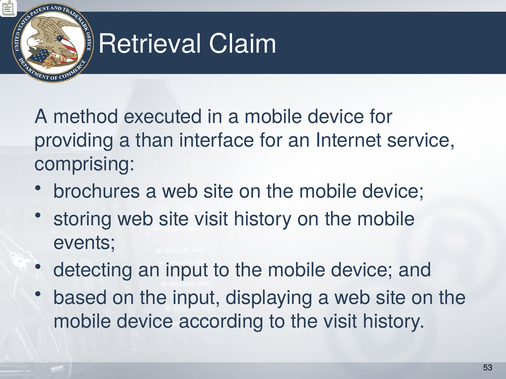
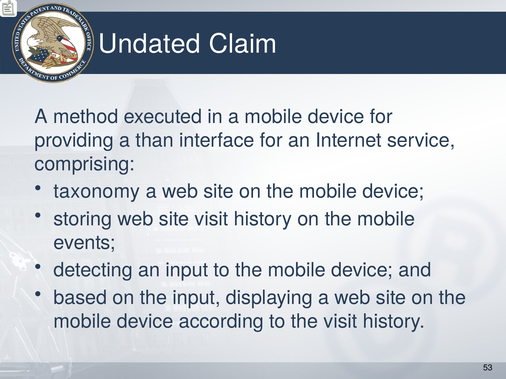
Retrieval: Retrieval -> Undated (150, 44)
brochures: brochures -> taxonomy (97, 192)
